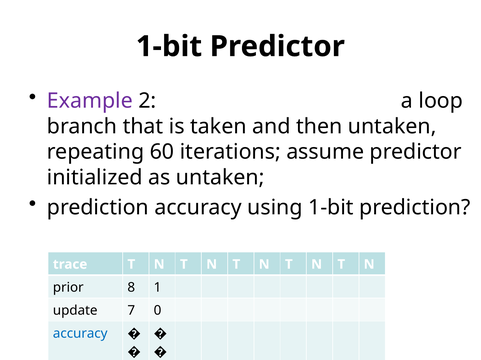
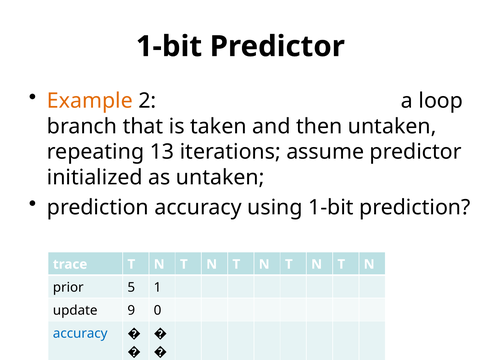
Example colour: purple -> orange (90, 101)
60: 60 -> 13 (162, 152)
8: 8 -> 5 (131, 288)
7: 7 -> 9 (131, 311)
